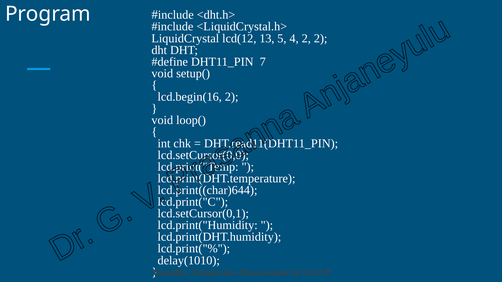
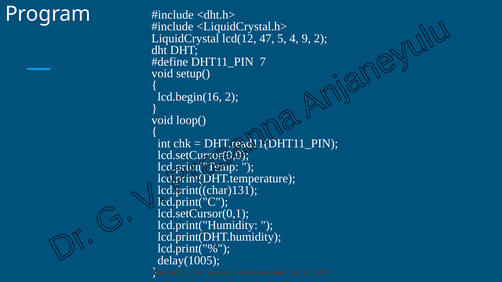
13: 13 -> 47 (267, 38)
4 2: 2 -> 9 (306, 38)
lcd.print((char)644: lcd.print((char)644 -> lcd.print((char)131 (207, 190)
delay(1010: delay(1010 -> delay(1005 (189, 261)
